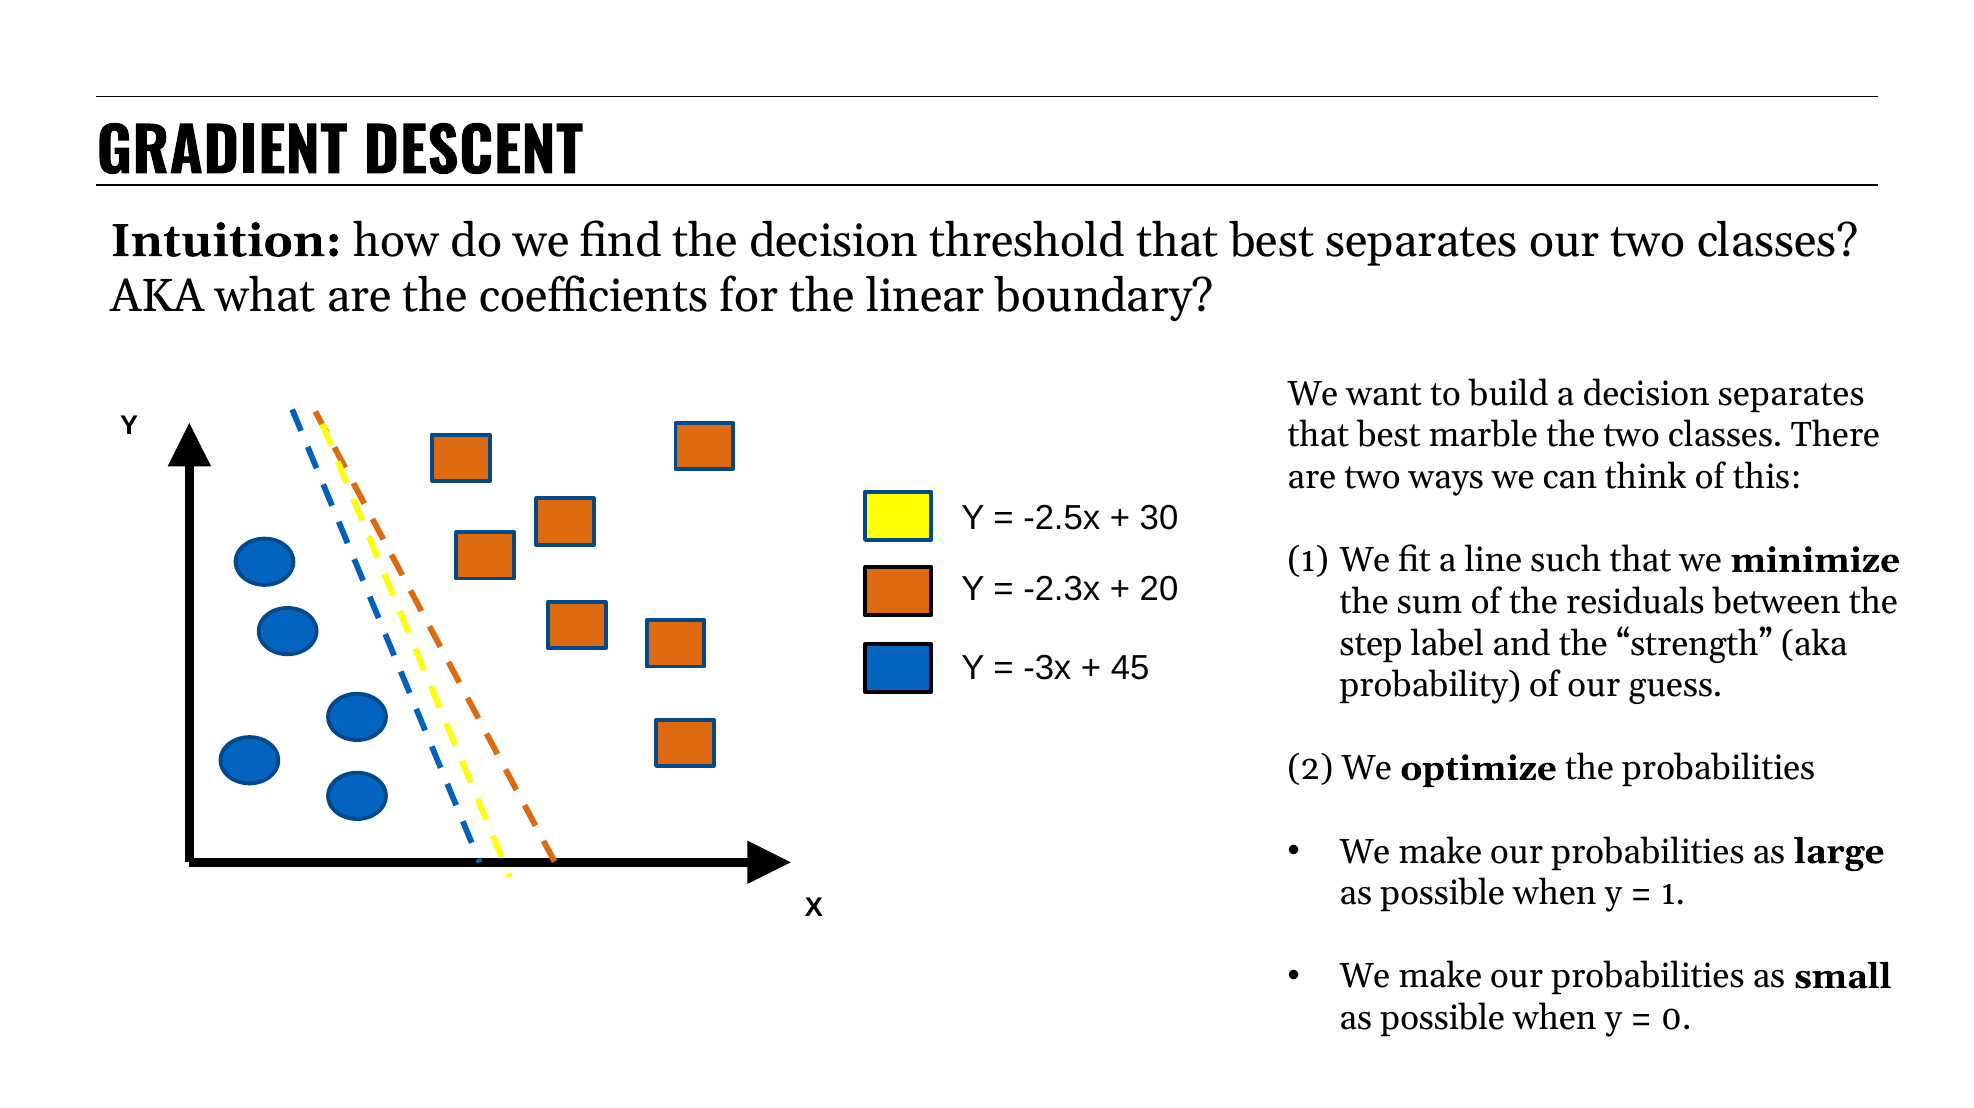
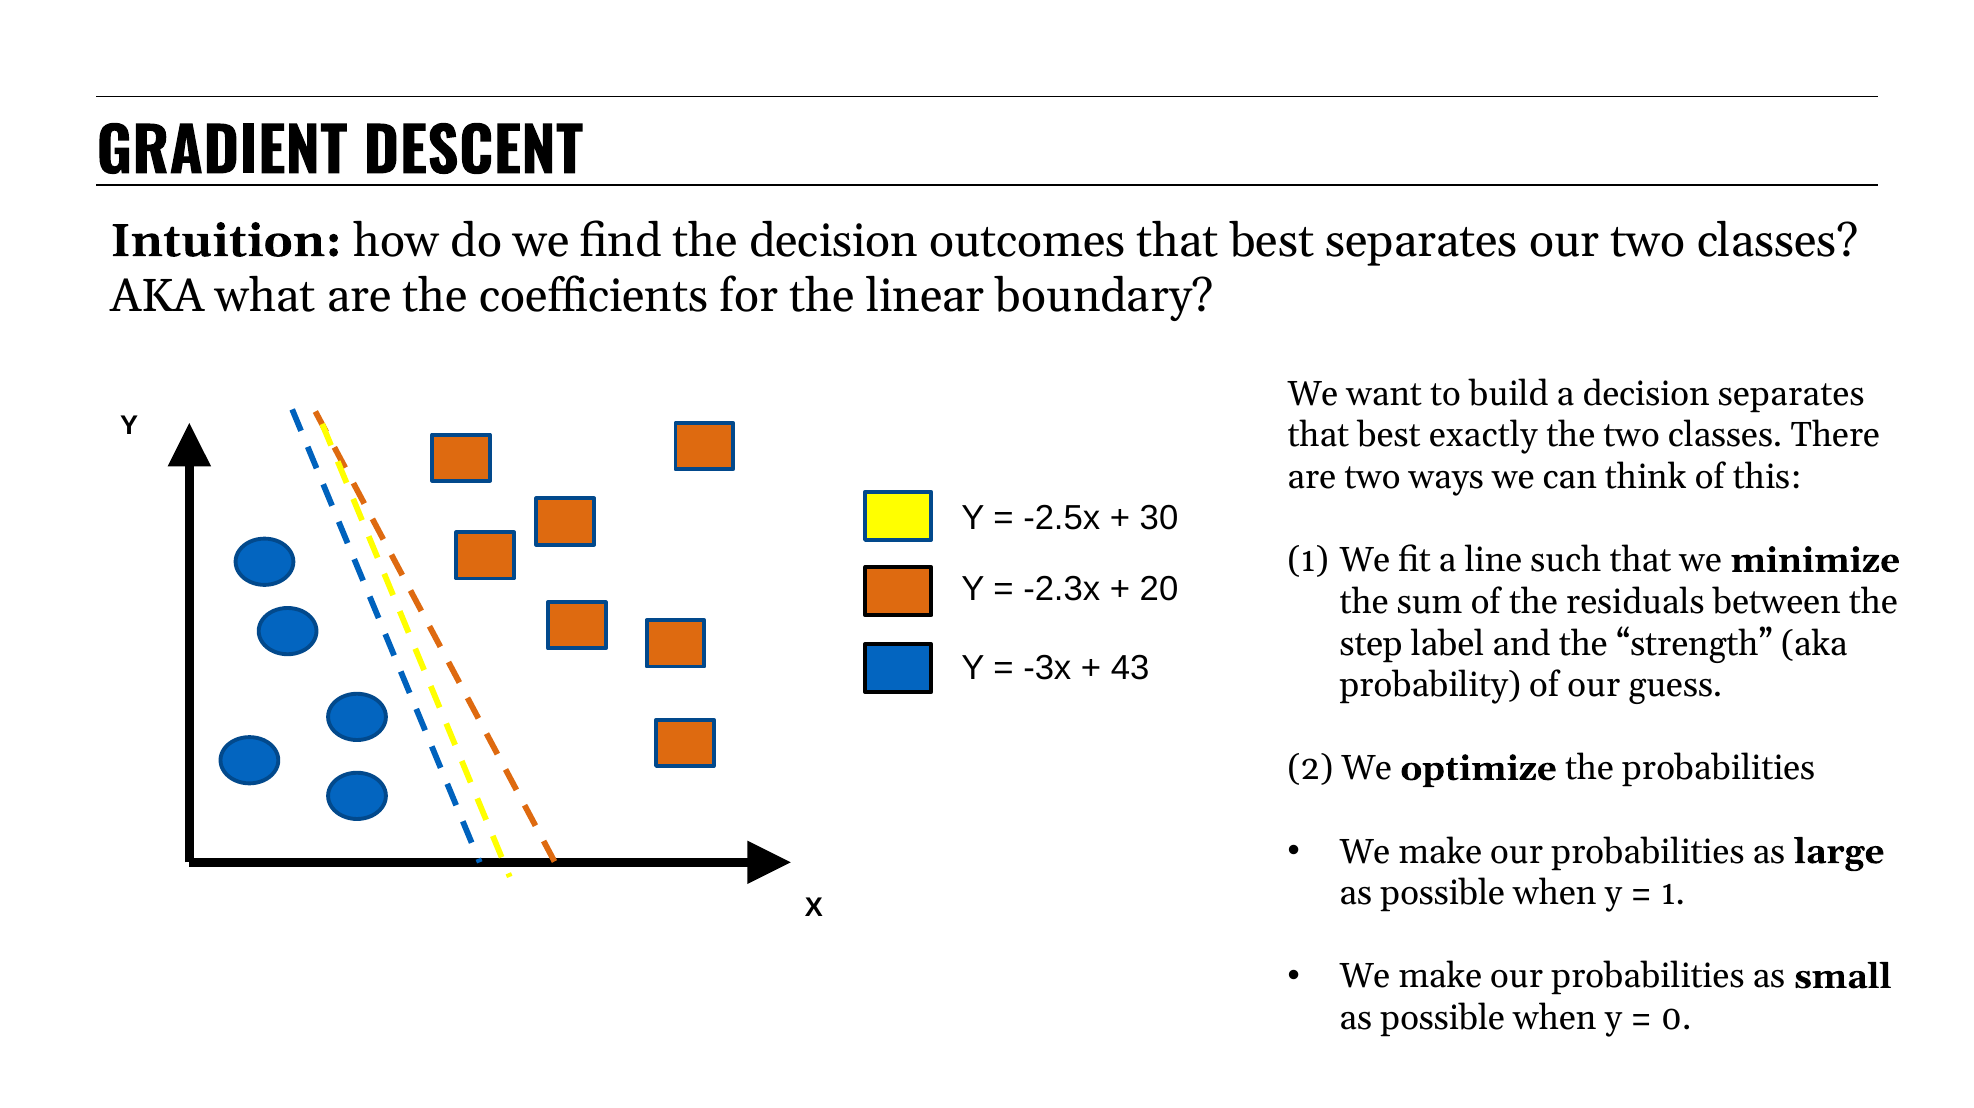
threshold: threshold -> outcomes (1028, 241)
marble: marble -> exactly (1483, 436)
45: 45 -> 43 (1130, 668)
